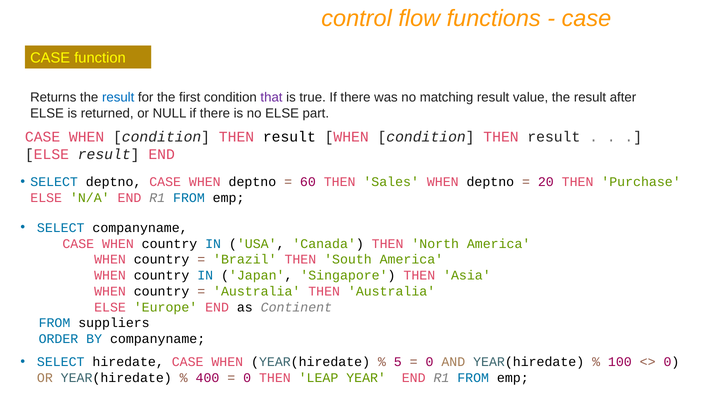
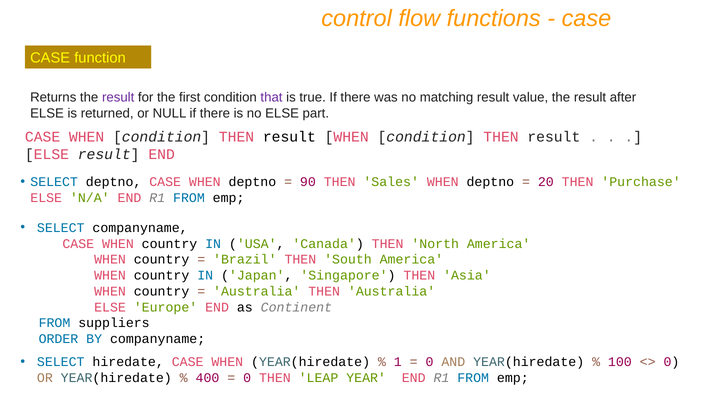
result colour: blue -> purple (118, 97)
60: 60 -> 90 (308, 182)
5: 5 -> 1 (398, 361)
